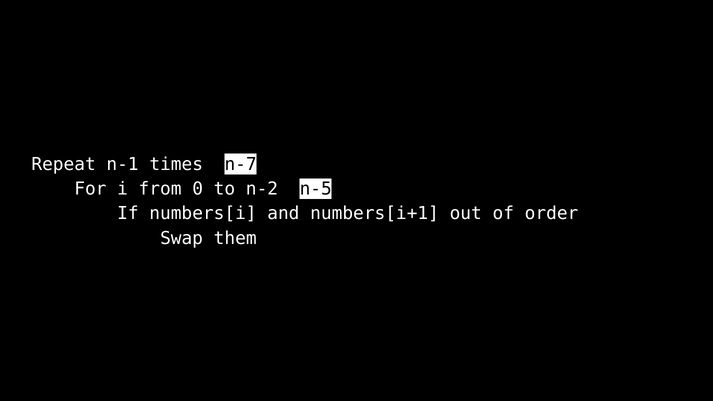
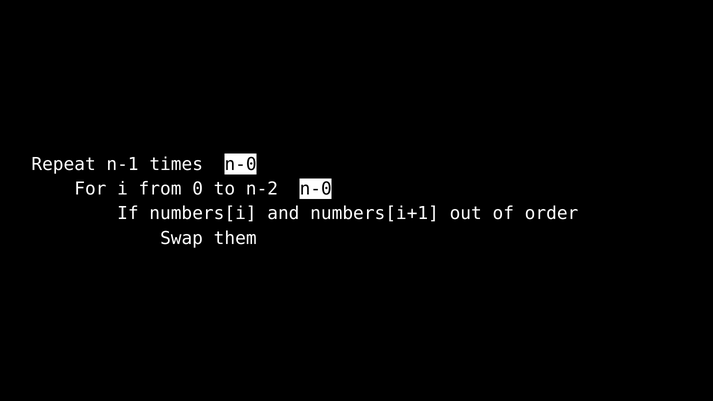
times n-7: n-7 -> n-0 (241, 164)
n-2 n-5: n-5 -> n-0 (316, 189)
